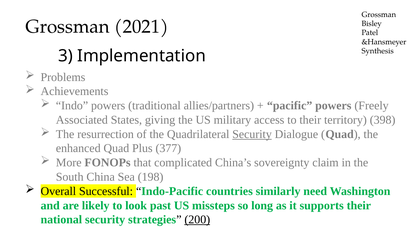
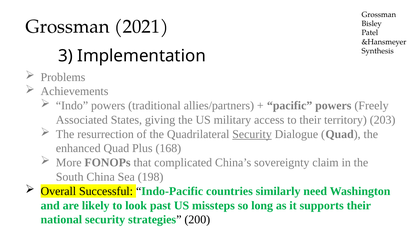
398: 398 -> 203 (383, 120)
377: 377 -> 168 (168, 148)
200 underline: present -> none (197, 220)
